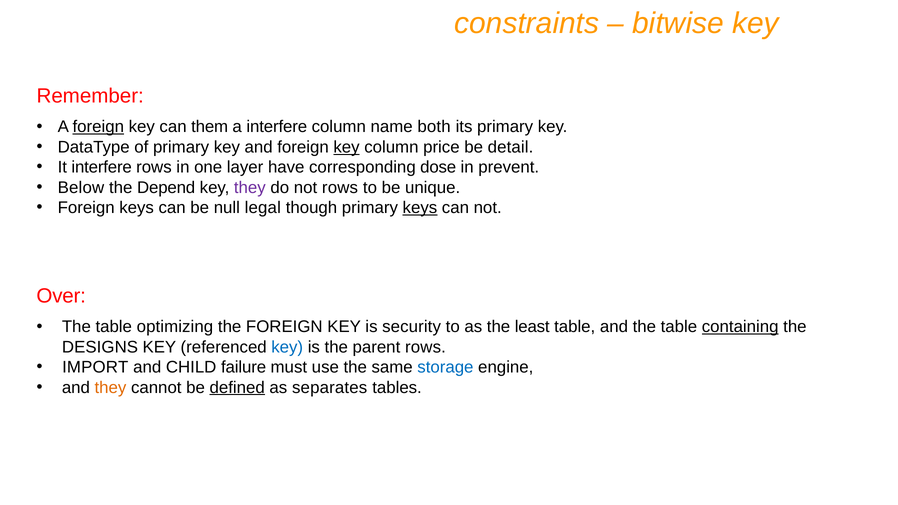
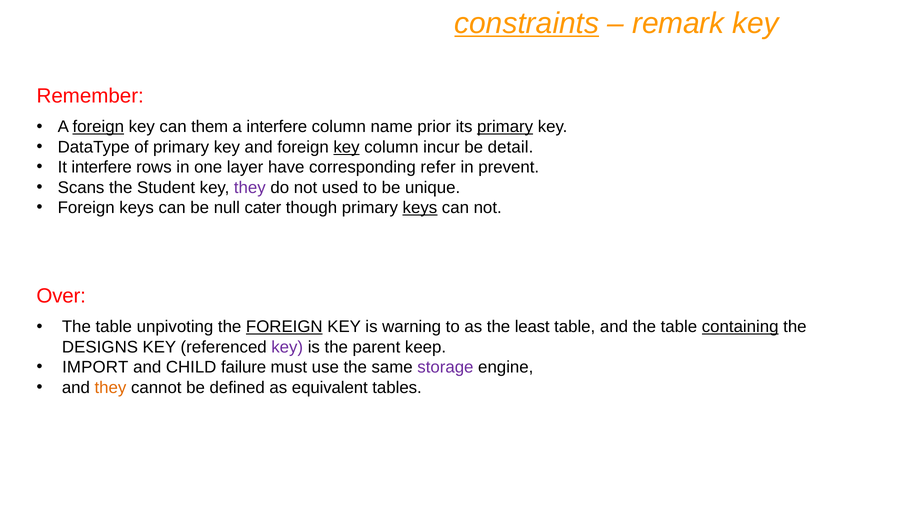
constraints underline: none -> present (527, 23)
bitwise: bitwise -> remark (678, 23)
both: both -> prior (434, 127)
primary underline: none -> present (505, 127)
price: price -> incur (441, 147)
dose: dose -> refer (438, 167)
Below: Below -> Scans (81, 188)
Depend: Depend -> Student (166, 188)
not rows: rows -> used (340, 188)
legal: legal -> cater (263, 208)
optimizing: optimizing -> unpivoting (175, 327)
FOREIGN underline: none -> present (284, 327)
security: security -> warning (412, 327)
key colour: blue -> purple (287, 347)
parent rows: rows -> keep (426, 347)
storage colour: blue -> purple (445, 367)
defined underline: present -> none (237, 388)
separates: separates -> equivalent (330, 388)
